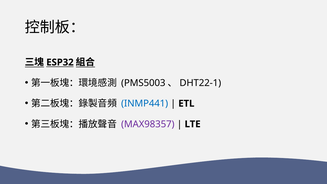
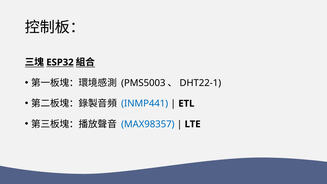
MAX98357 colour: purple -> blue (148, 124)
